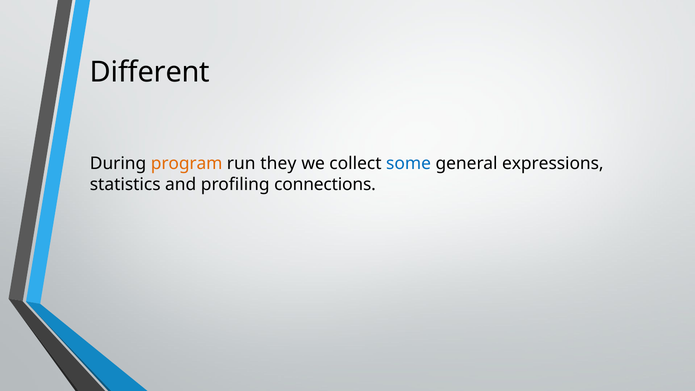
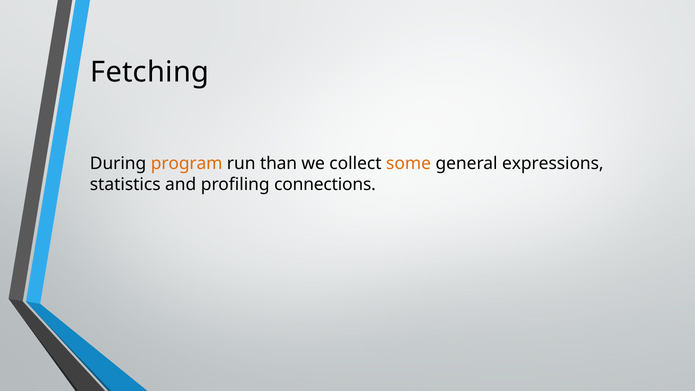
Different: Different -> Fetching (150, 72)
they: they -> than (279, 164)
some colour: blue -> orange (409, 164)
